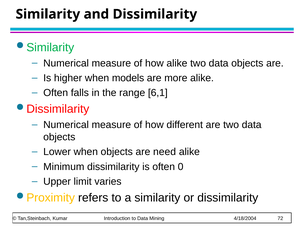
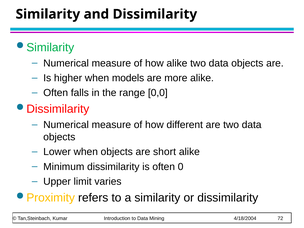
6,1: 6,1 -> 0,0 (158, 93)
need: need -> short (165, 152)
